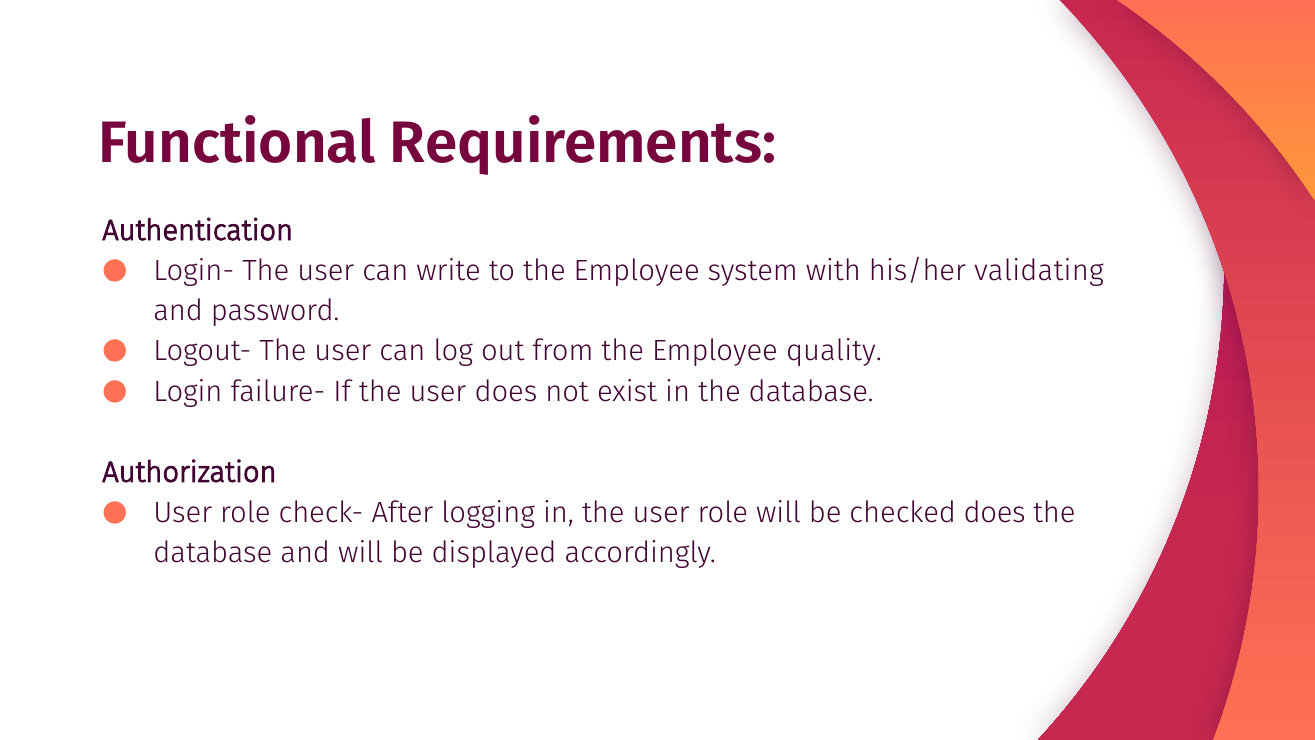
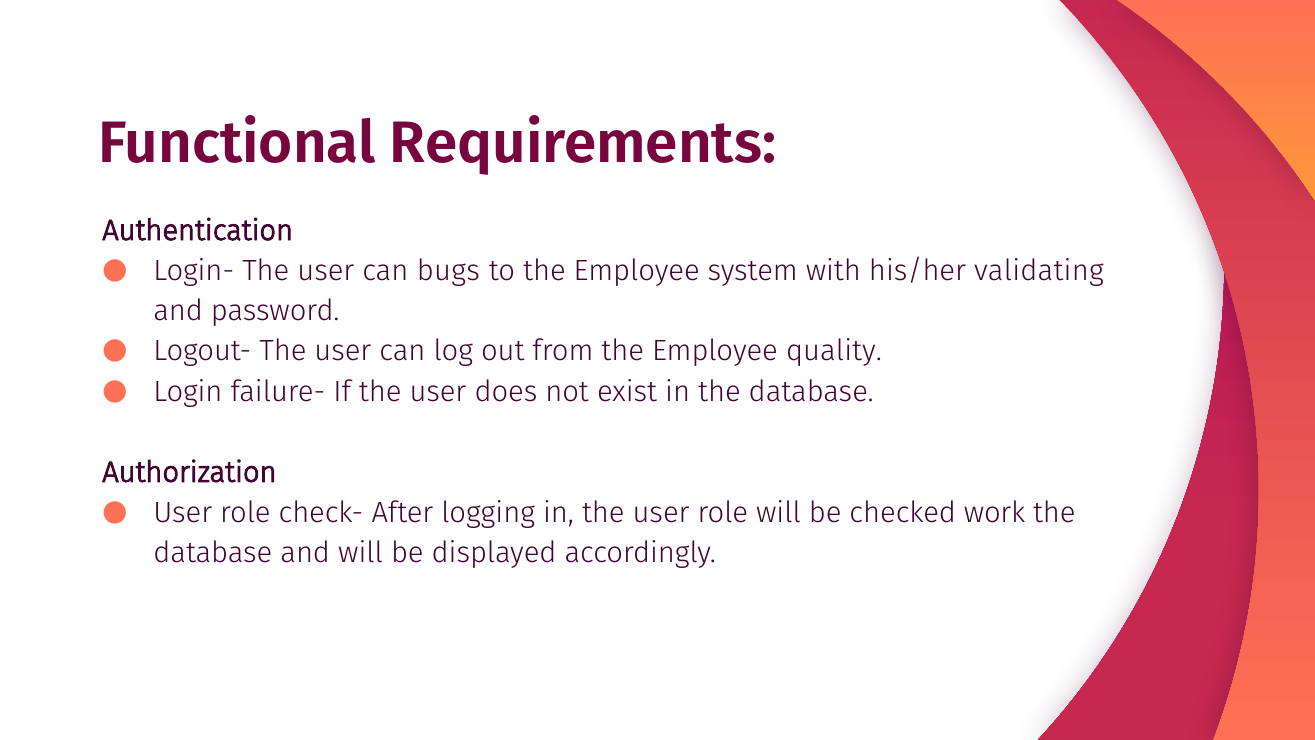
write: write -> bugs (448, 271)
checked does: does -> work (995, 512)
